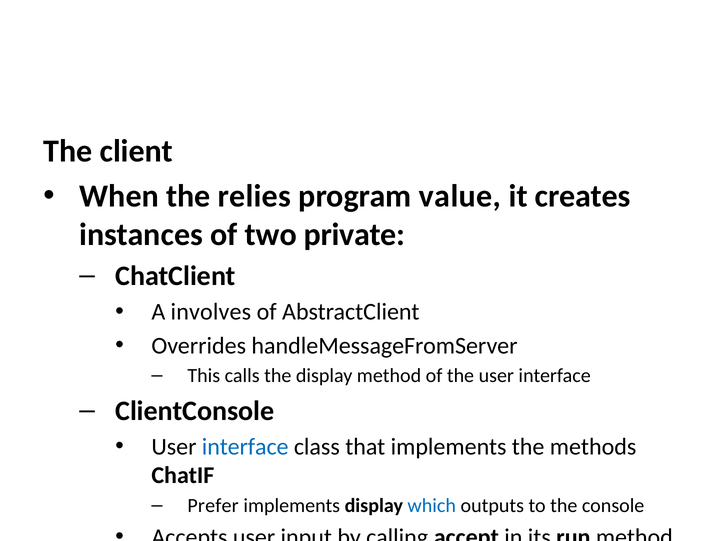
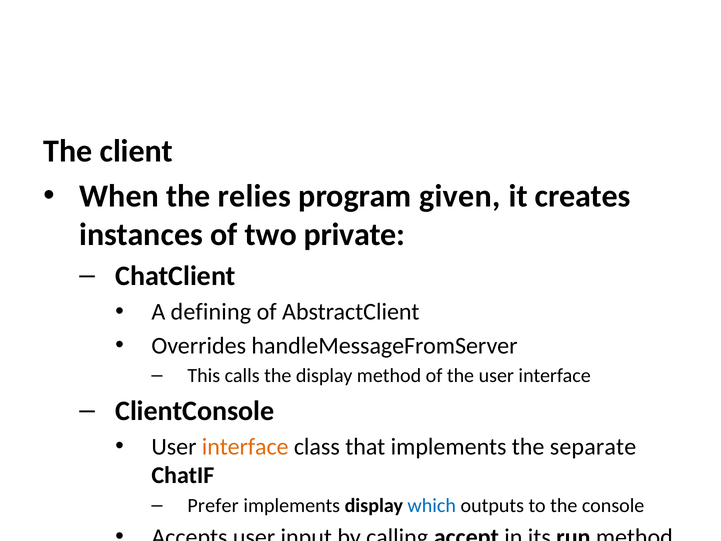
value: value -> given (460, 196)
involves: involves -> defining (211, 312)
interface colour: blue -> orange (245, 446)
methods: methods -> separate (593, 446)
